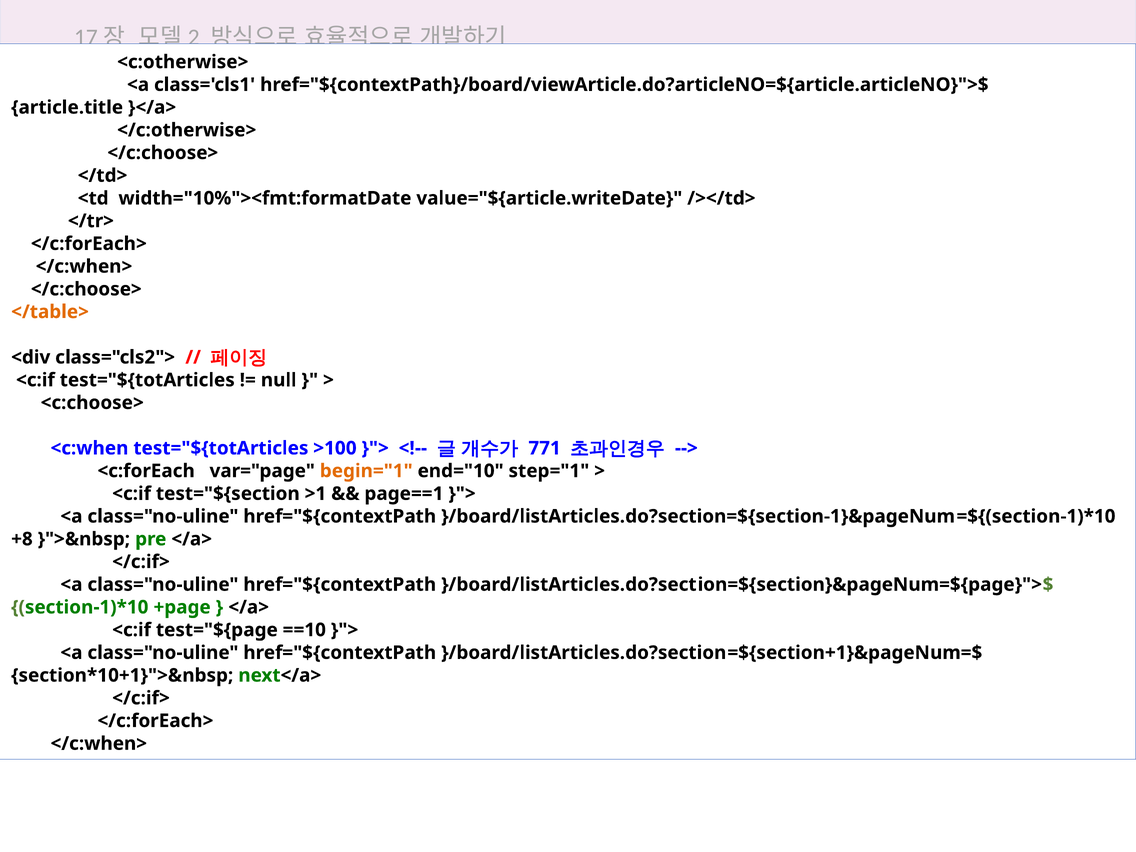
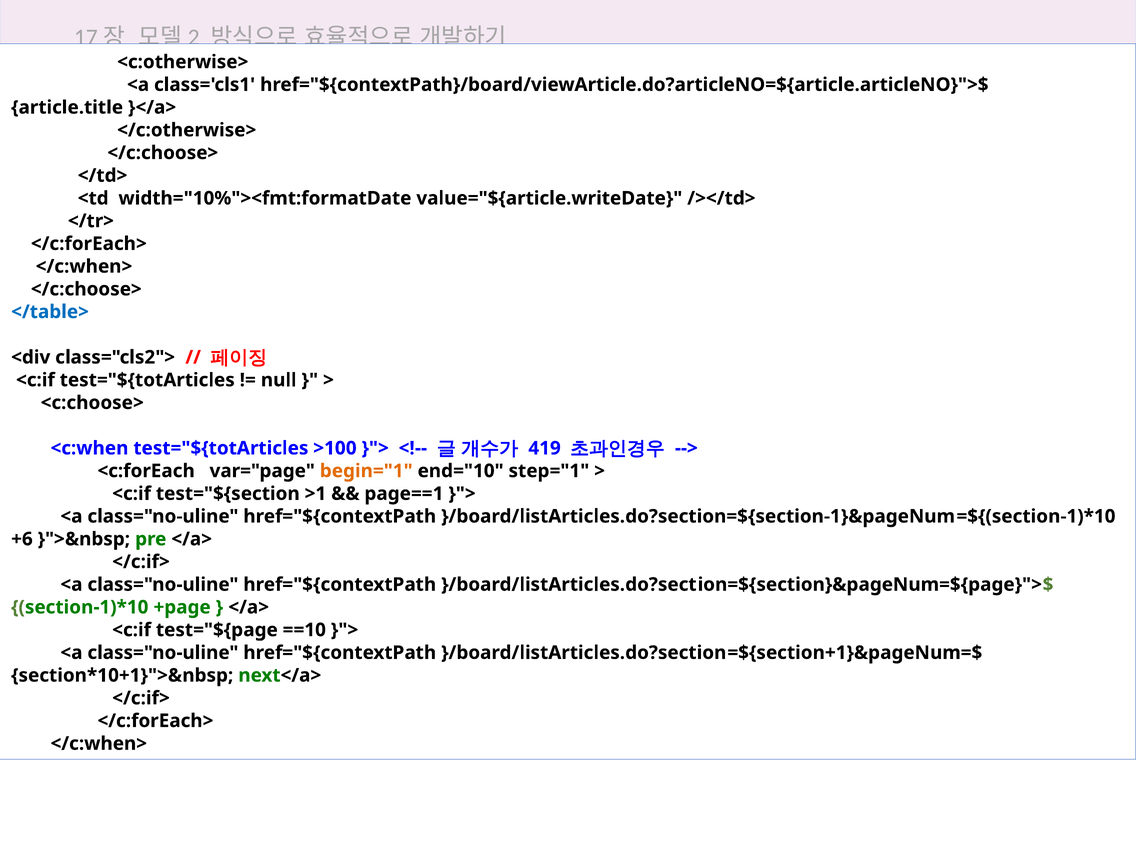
</table> colour: orange -> blue (50, 312)
771: 771 -> 419 (545, 448)
+8: +8 -> +6 (22, 539)
